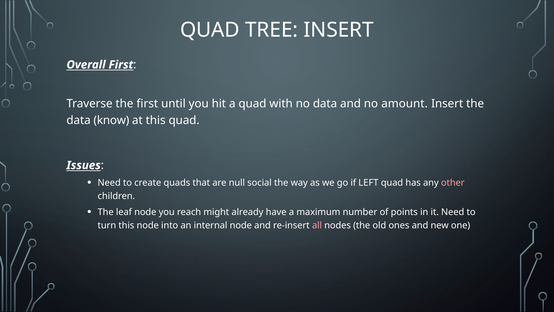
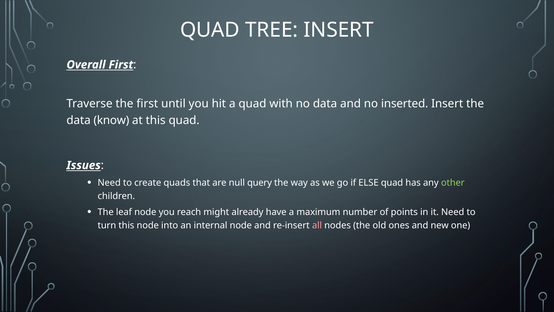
amount: amount -> inserted (405, 104)
social: social -> query (260, 183)
LEFT: LEFT -> ELSE (368, 183)
other colour: pink -> light green (453, 183)
